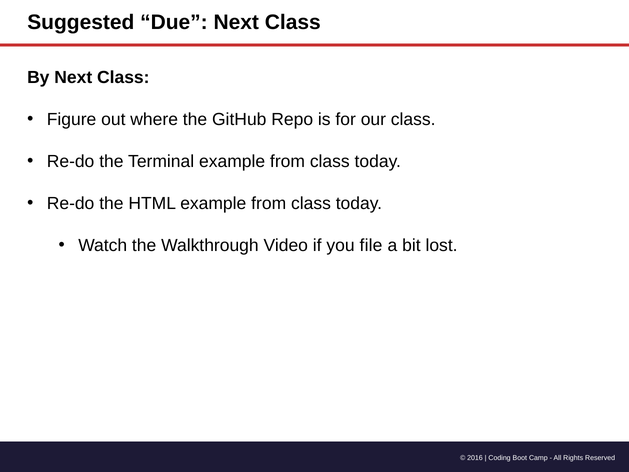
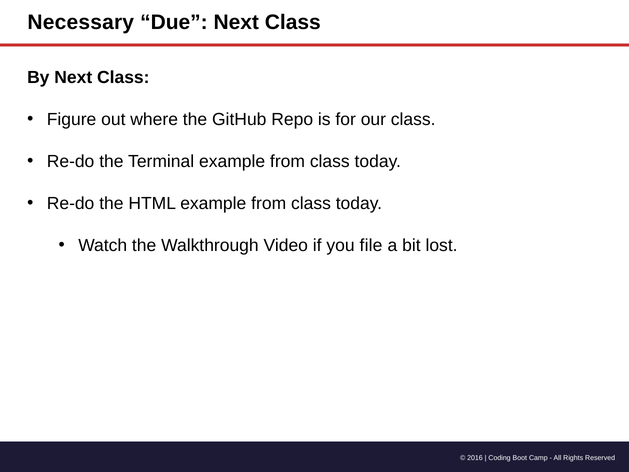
Suggested: Suggested -> Necessary (81, 22)
